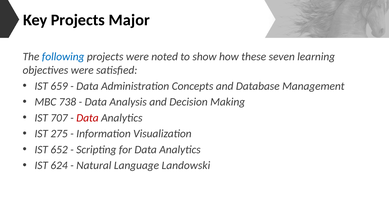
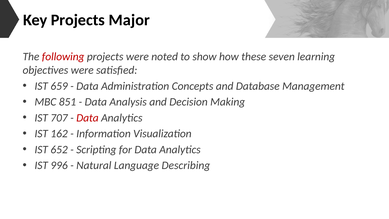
following colour: blue -> red (63, 57)
738: 738 -> 851 (67, 102)
275: 275 -> 162 (59, 134)
624: 624 -> 996 (59, 165)
Landowski: Landowski -> Describing (186, 165)
